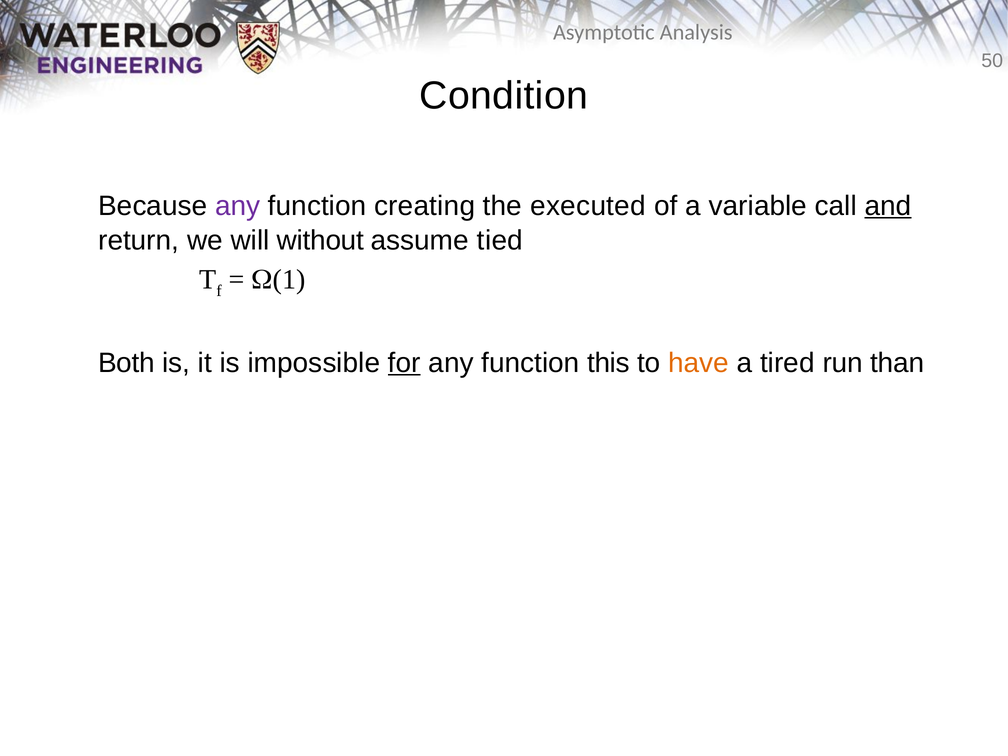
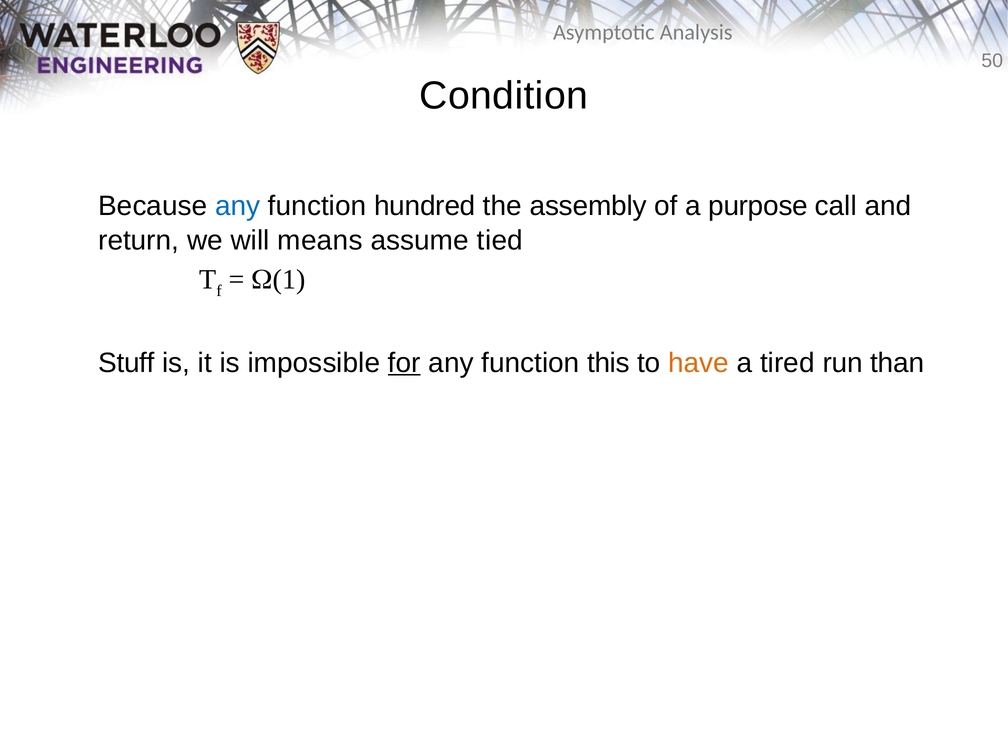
any colour: purple -> blue (238, 206)
creating: creating -> hundred (425, 206)
executed: executed -> assembly (588, 206)
variable: variable -> purpose (758, 206)
and underline: present -> none (888, 206)
without: without -> means (320, 241)
Both: Both -> Stuff (126, 363)
